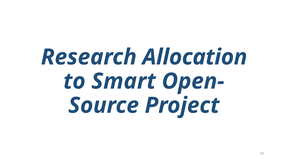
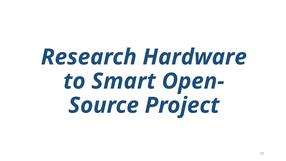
Allocation: Allocation -> Hardware (195, 57)
